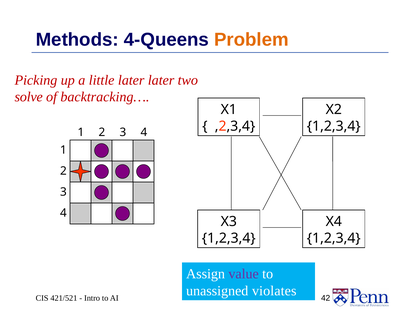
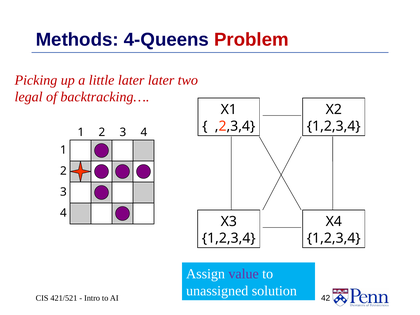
Problem colour: orange -> red (251, 40)
solve: solve -> legal (29, 97)
violates: violates -> solution (274, 291)
